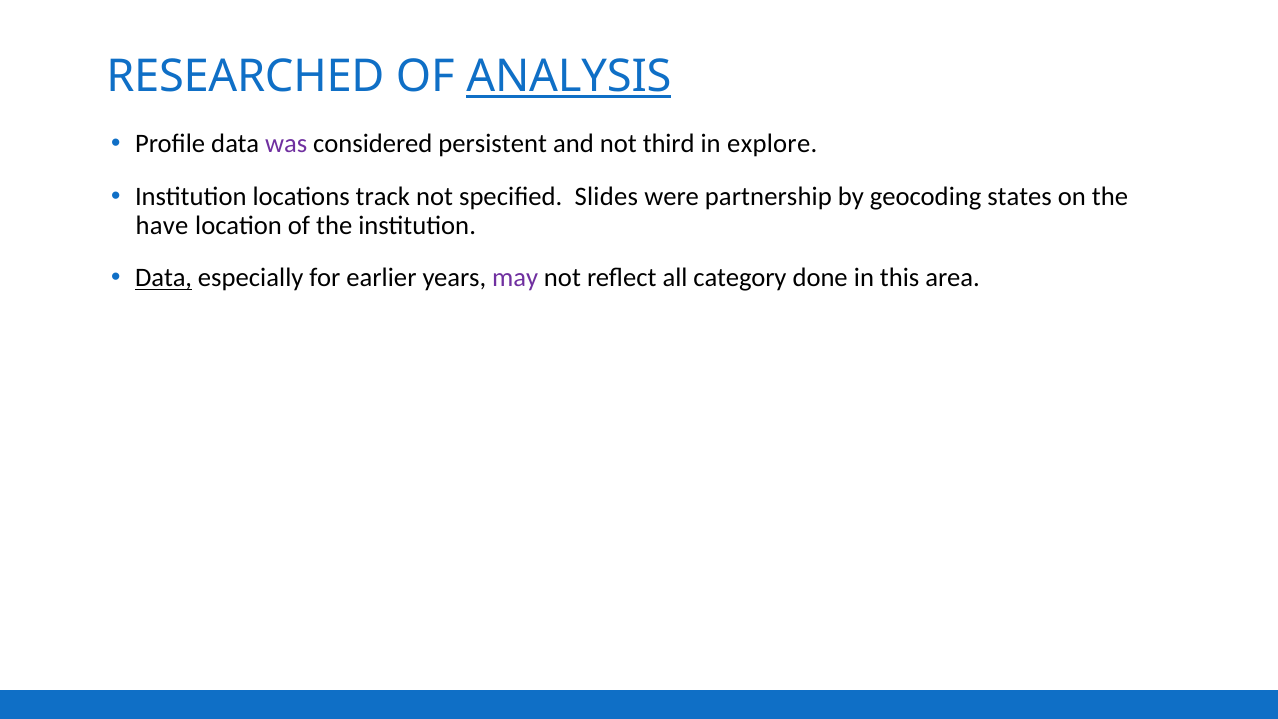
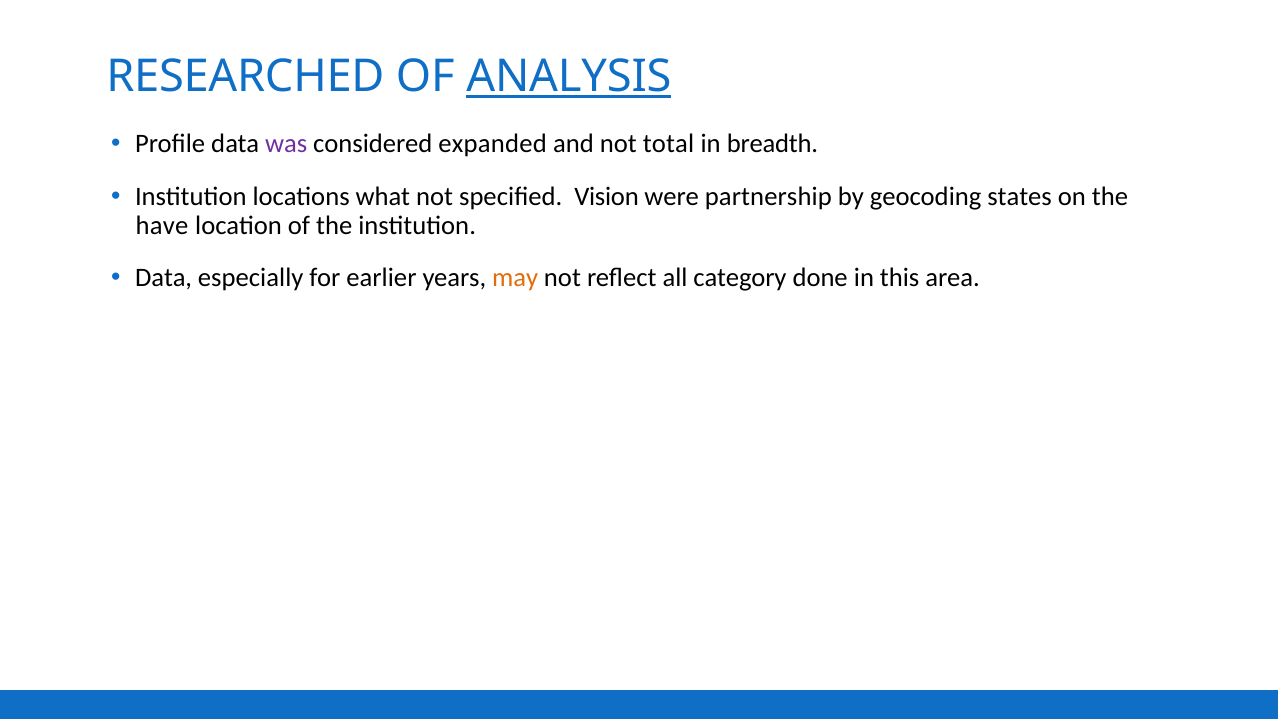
persistent: persistent -> expanded (493, 144)
third: third -> total (669, 144)
explore: explore -> breadth (772, 144)
track: track -> what (383, 197)
Slides: Slides -> Vision (607, 197)
Data underline: present -> none (164, 278)
may colour: purple -> orange (515, 278)
